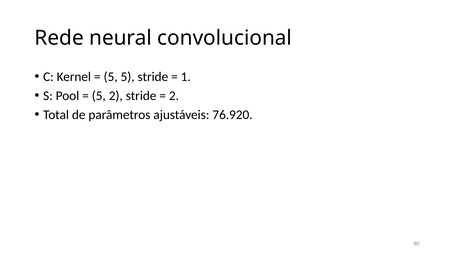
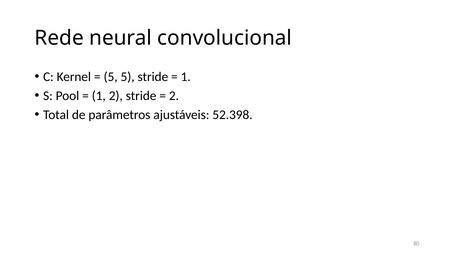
5: 5 -> 1 (99, 96)
76.920: 76.920 -> 52.398 (232, 115)
